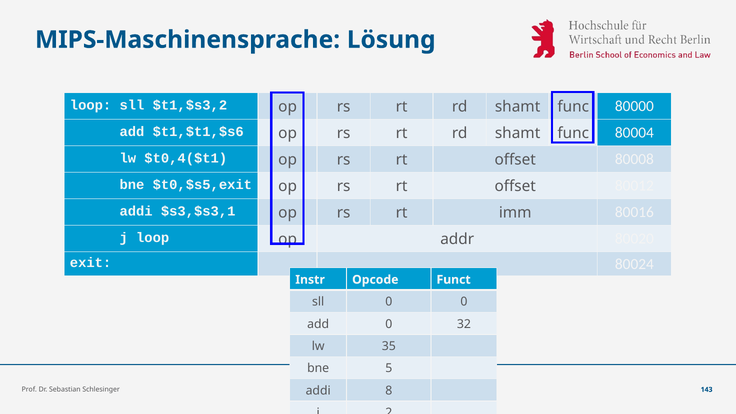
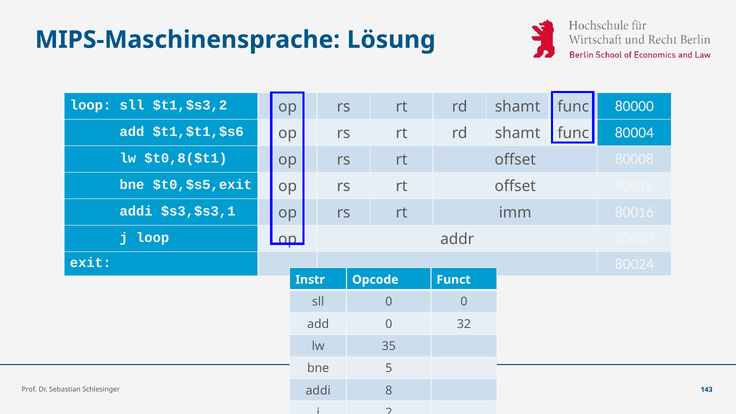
$t0,4($t1: $t0,4($t1 -> $t0,8($t1 (186, 158)
